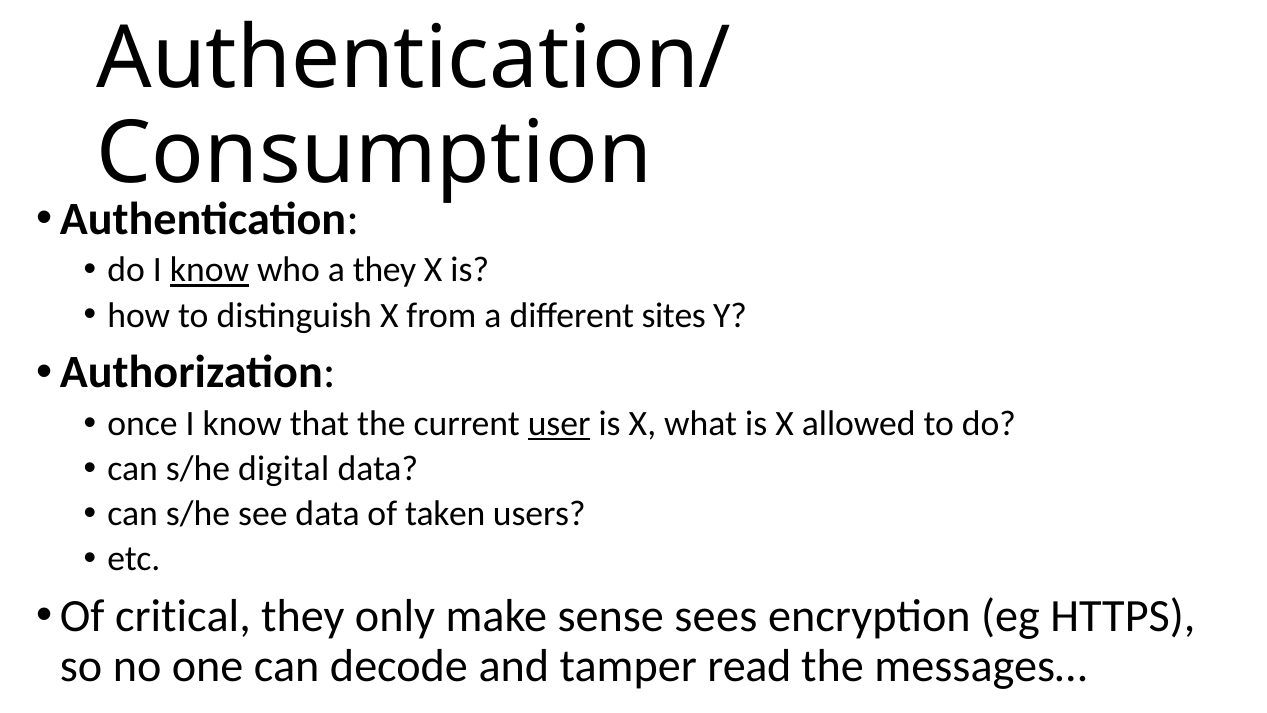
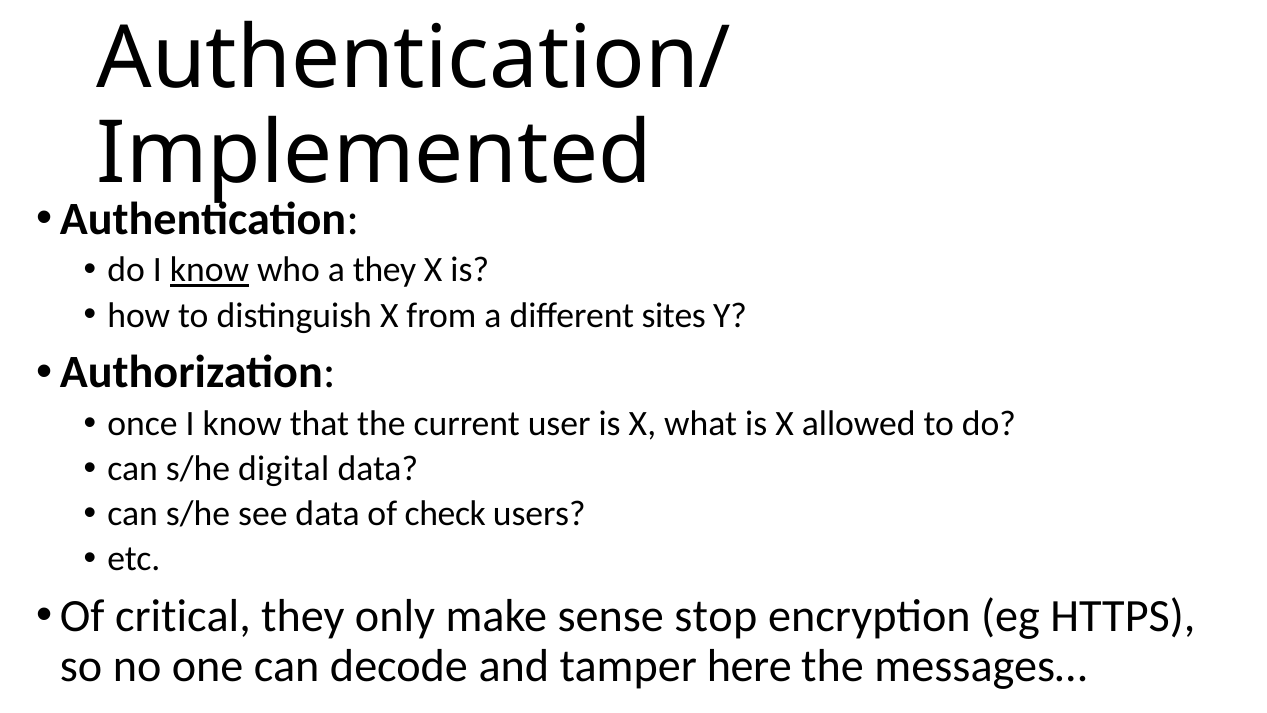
Consumption: Consumption -> Implemented (374, 153)
user underline: present -> none (559, 423)
taken: taken -> check (445, 514)
sees: sees -> stop (716, 616)
read: read -> here (749, 666)
